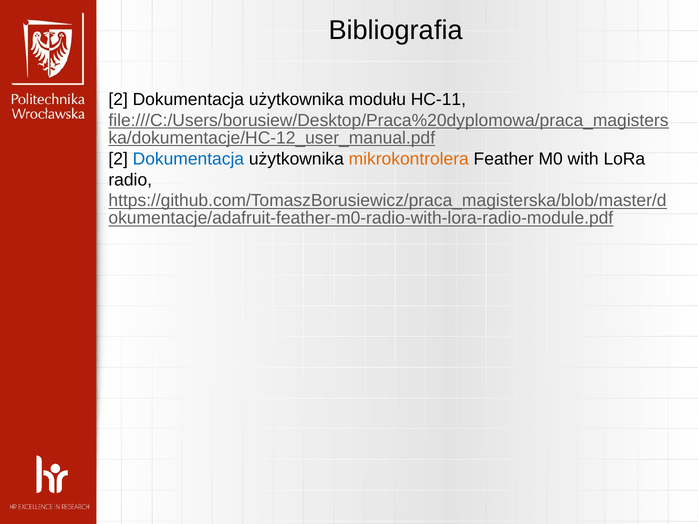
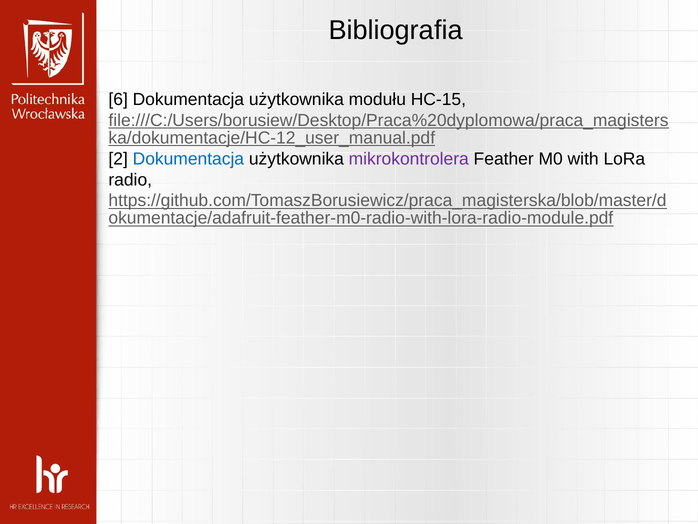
2: 2 -> 6 (118, 99)
HC-11: HC-11 -> HC-15 (438, 99)
mikrokontrolera colour: orange -> purple (409, 159)
